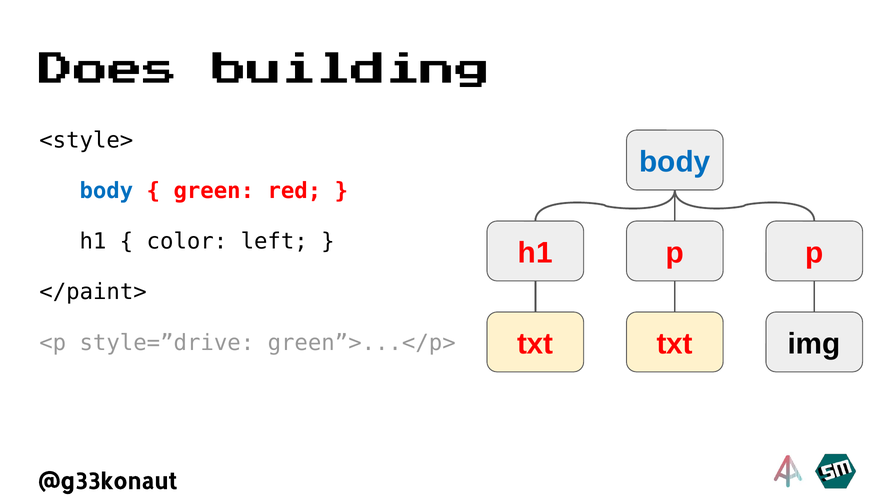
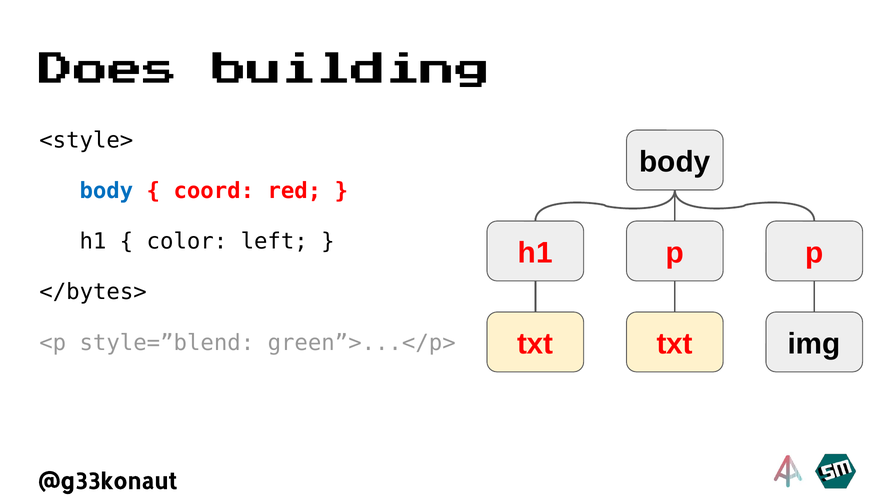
body colour: blue -> black (675, 162)
green: green -> coord (214, 191)
</paint>: </paint> -> </bytes> (93, 292)
style=”drive: style=”drive -> style=”blend (167, 343)
